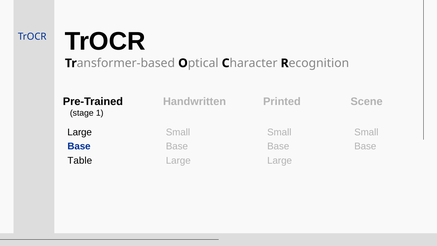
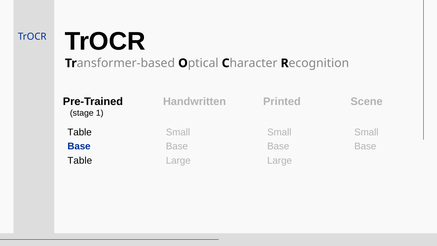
Large: Large -> Table (80, 132)
